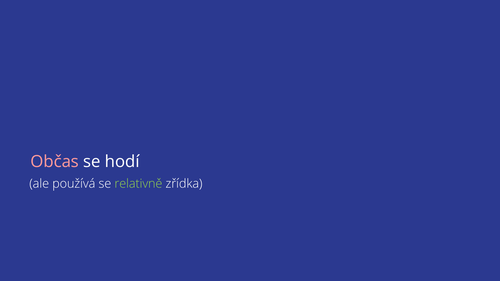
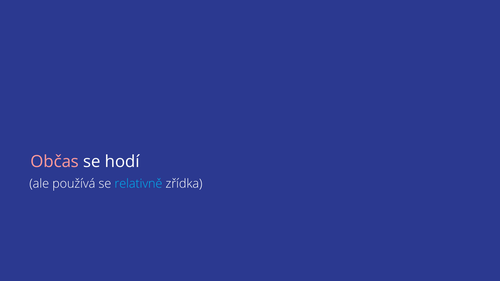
relativně colour: light green -> light blue (138, 184)
